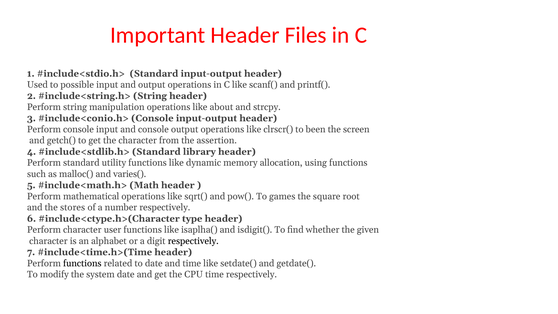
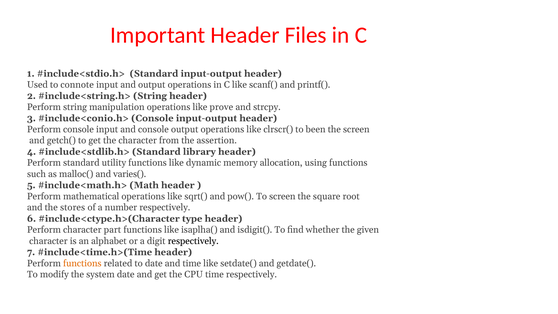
possible: possible -> connote (77, 85)
about: about -> prove (221, 107)
To games: games -> screen (282, 196)
user: user -> part (112, 230)
functions colour: black -> orange (82, 263)
